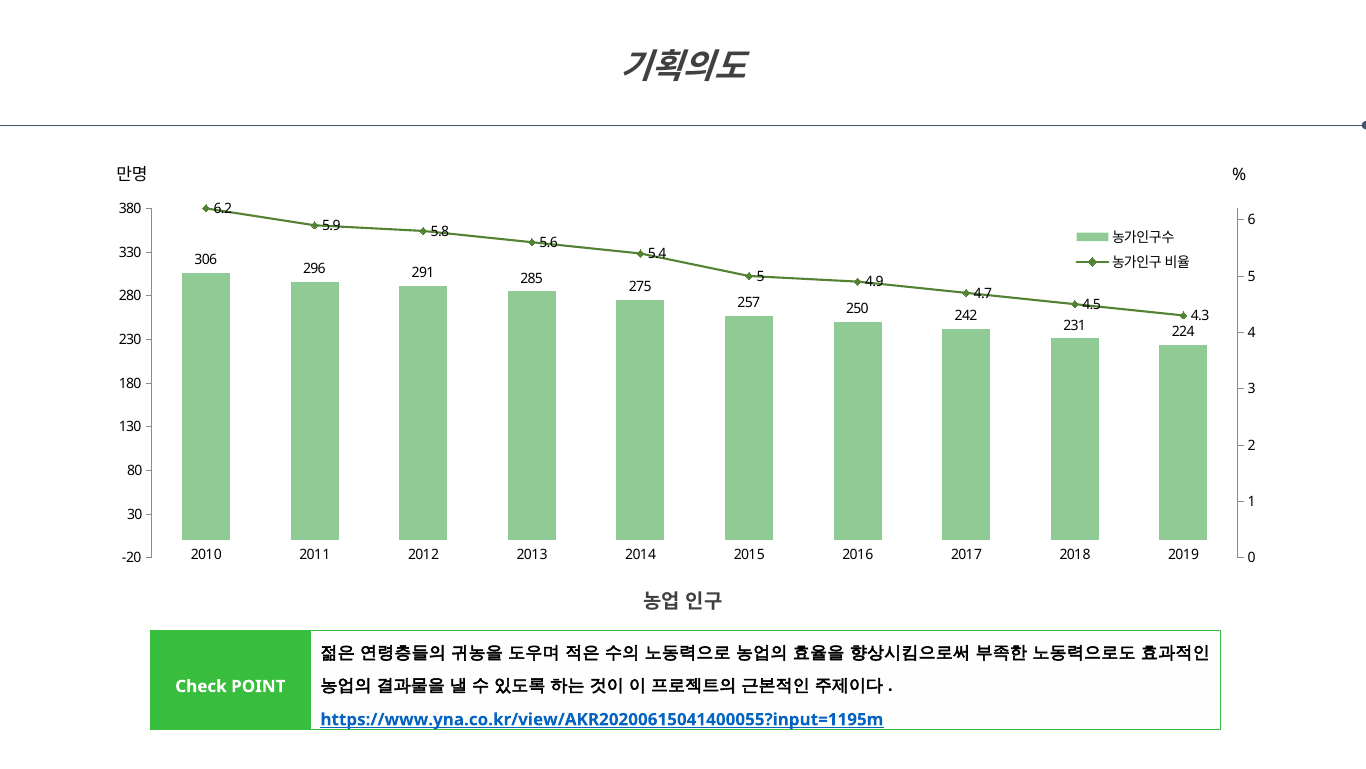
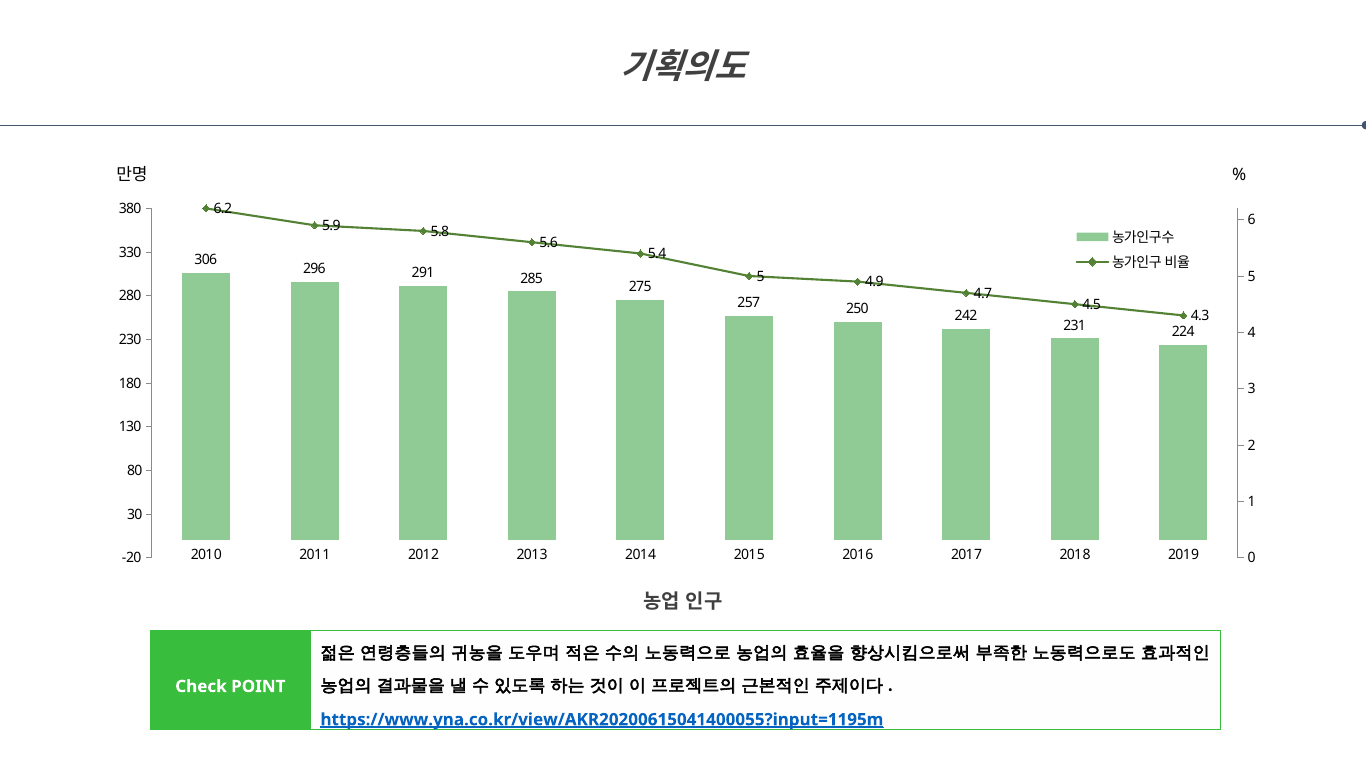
https://www.yna.co.kr/view/AKR20200615041400055?input=1195m underline: none -> present (602, 719)
